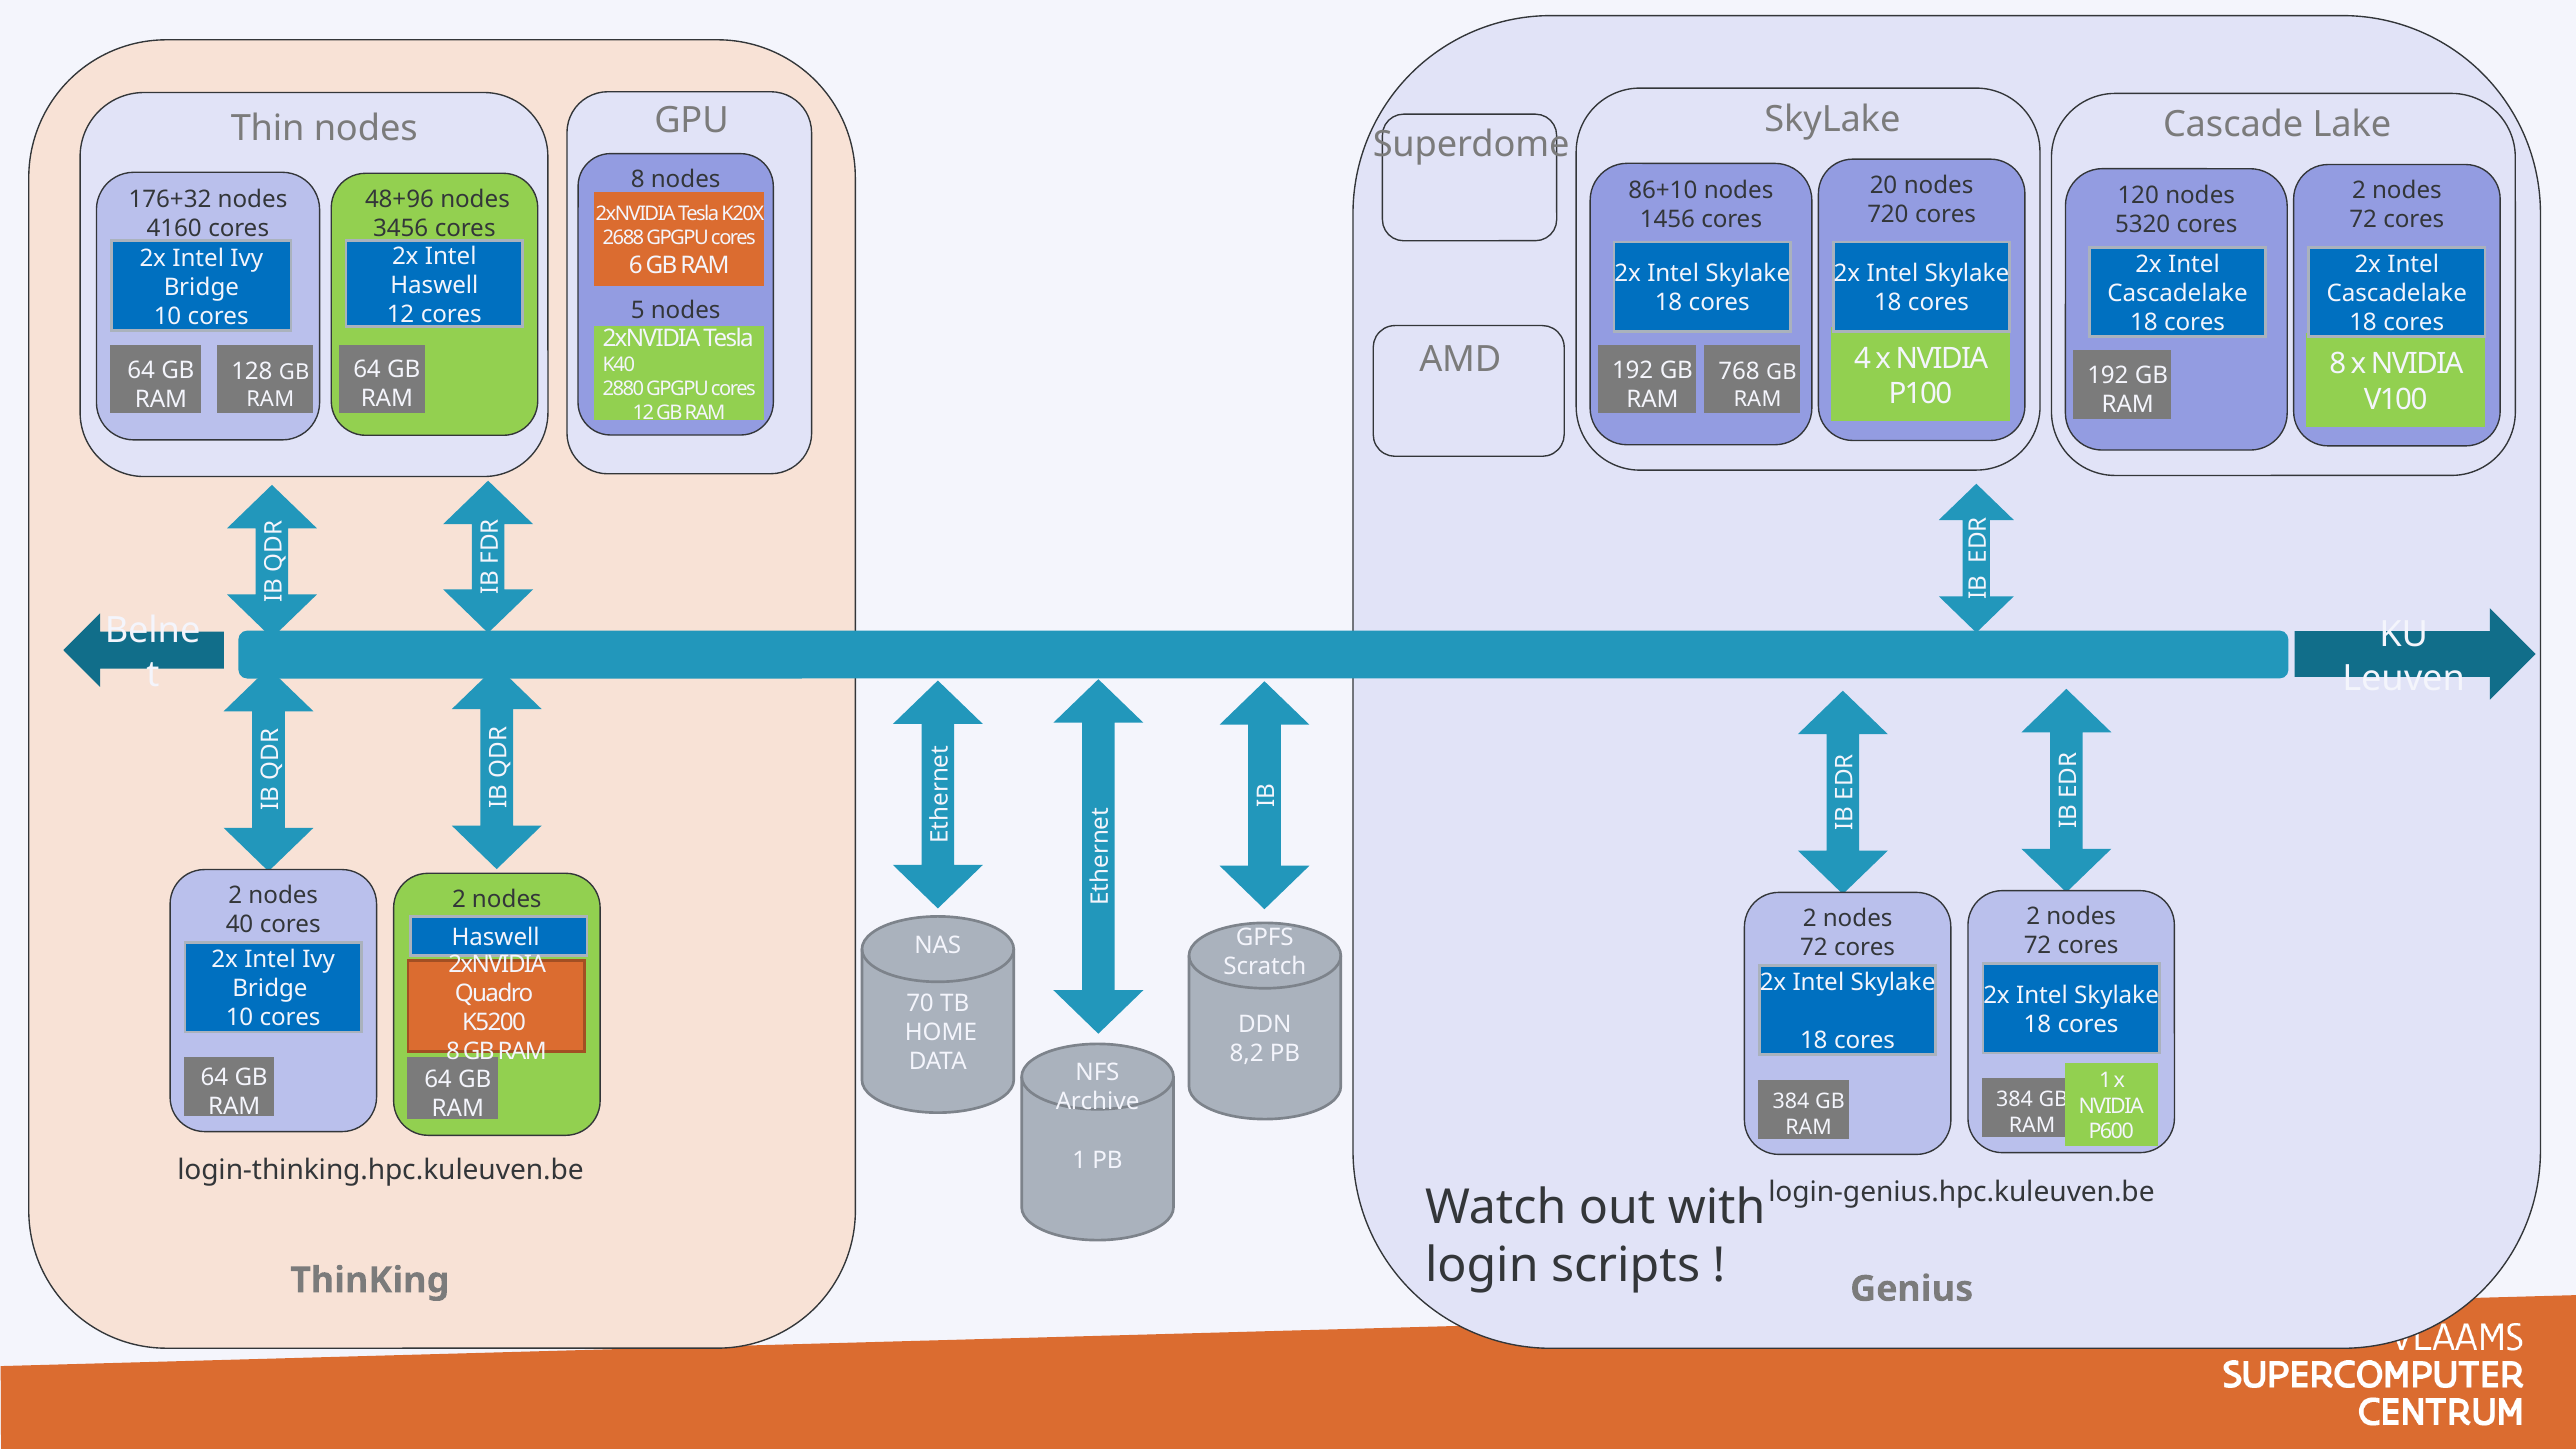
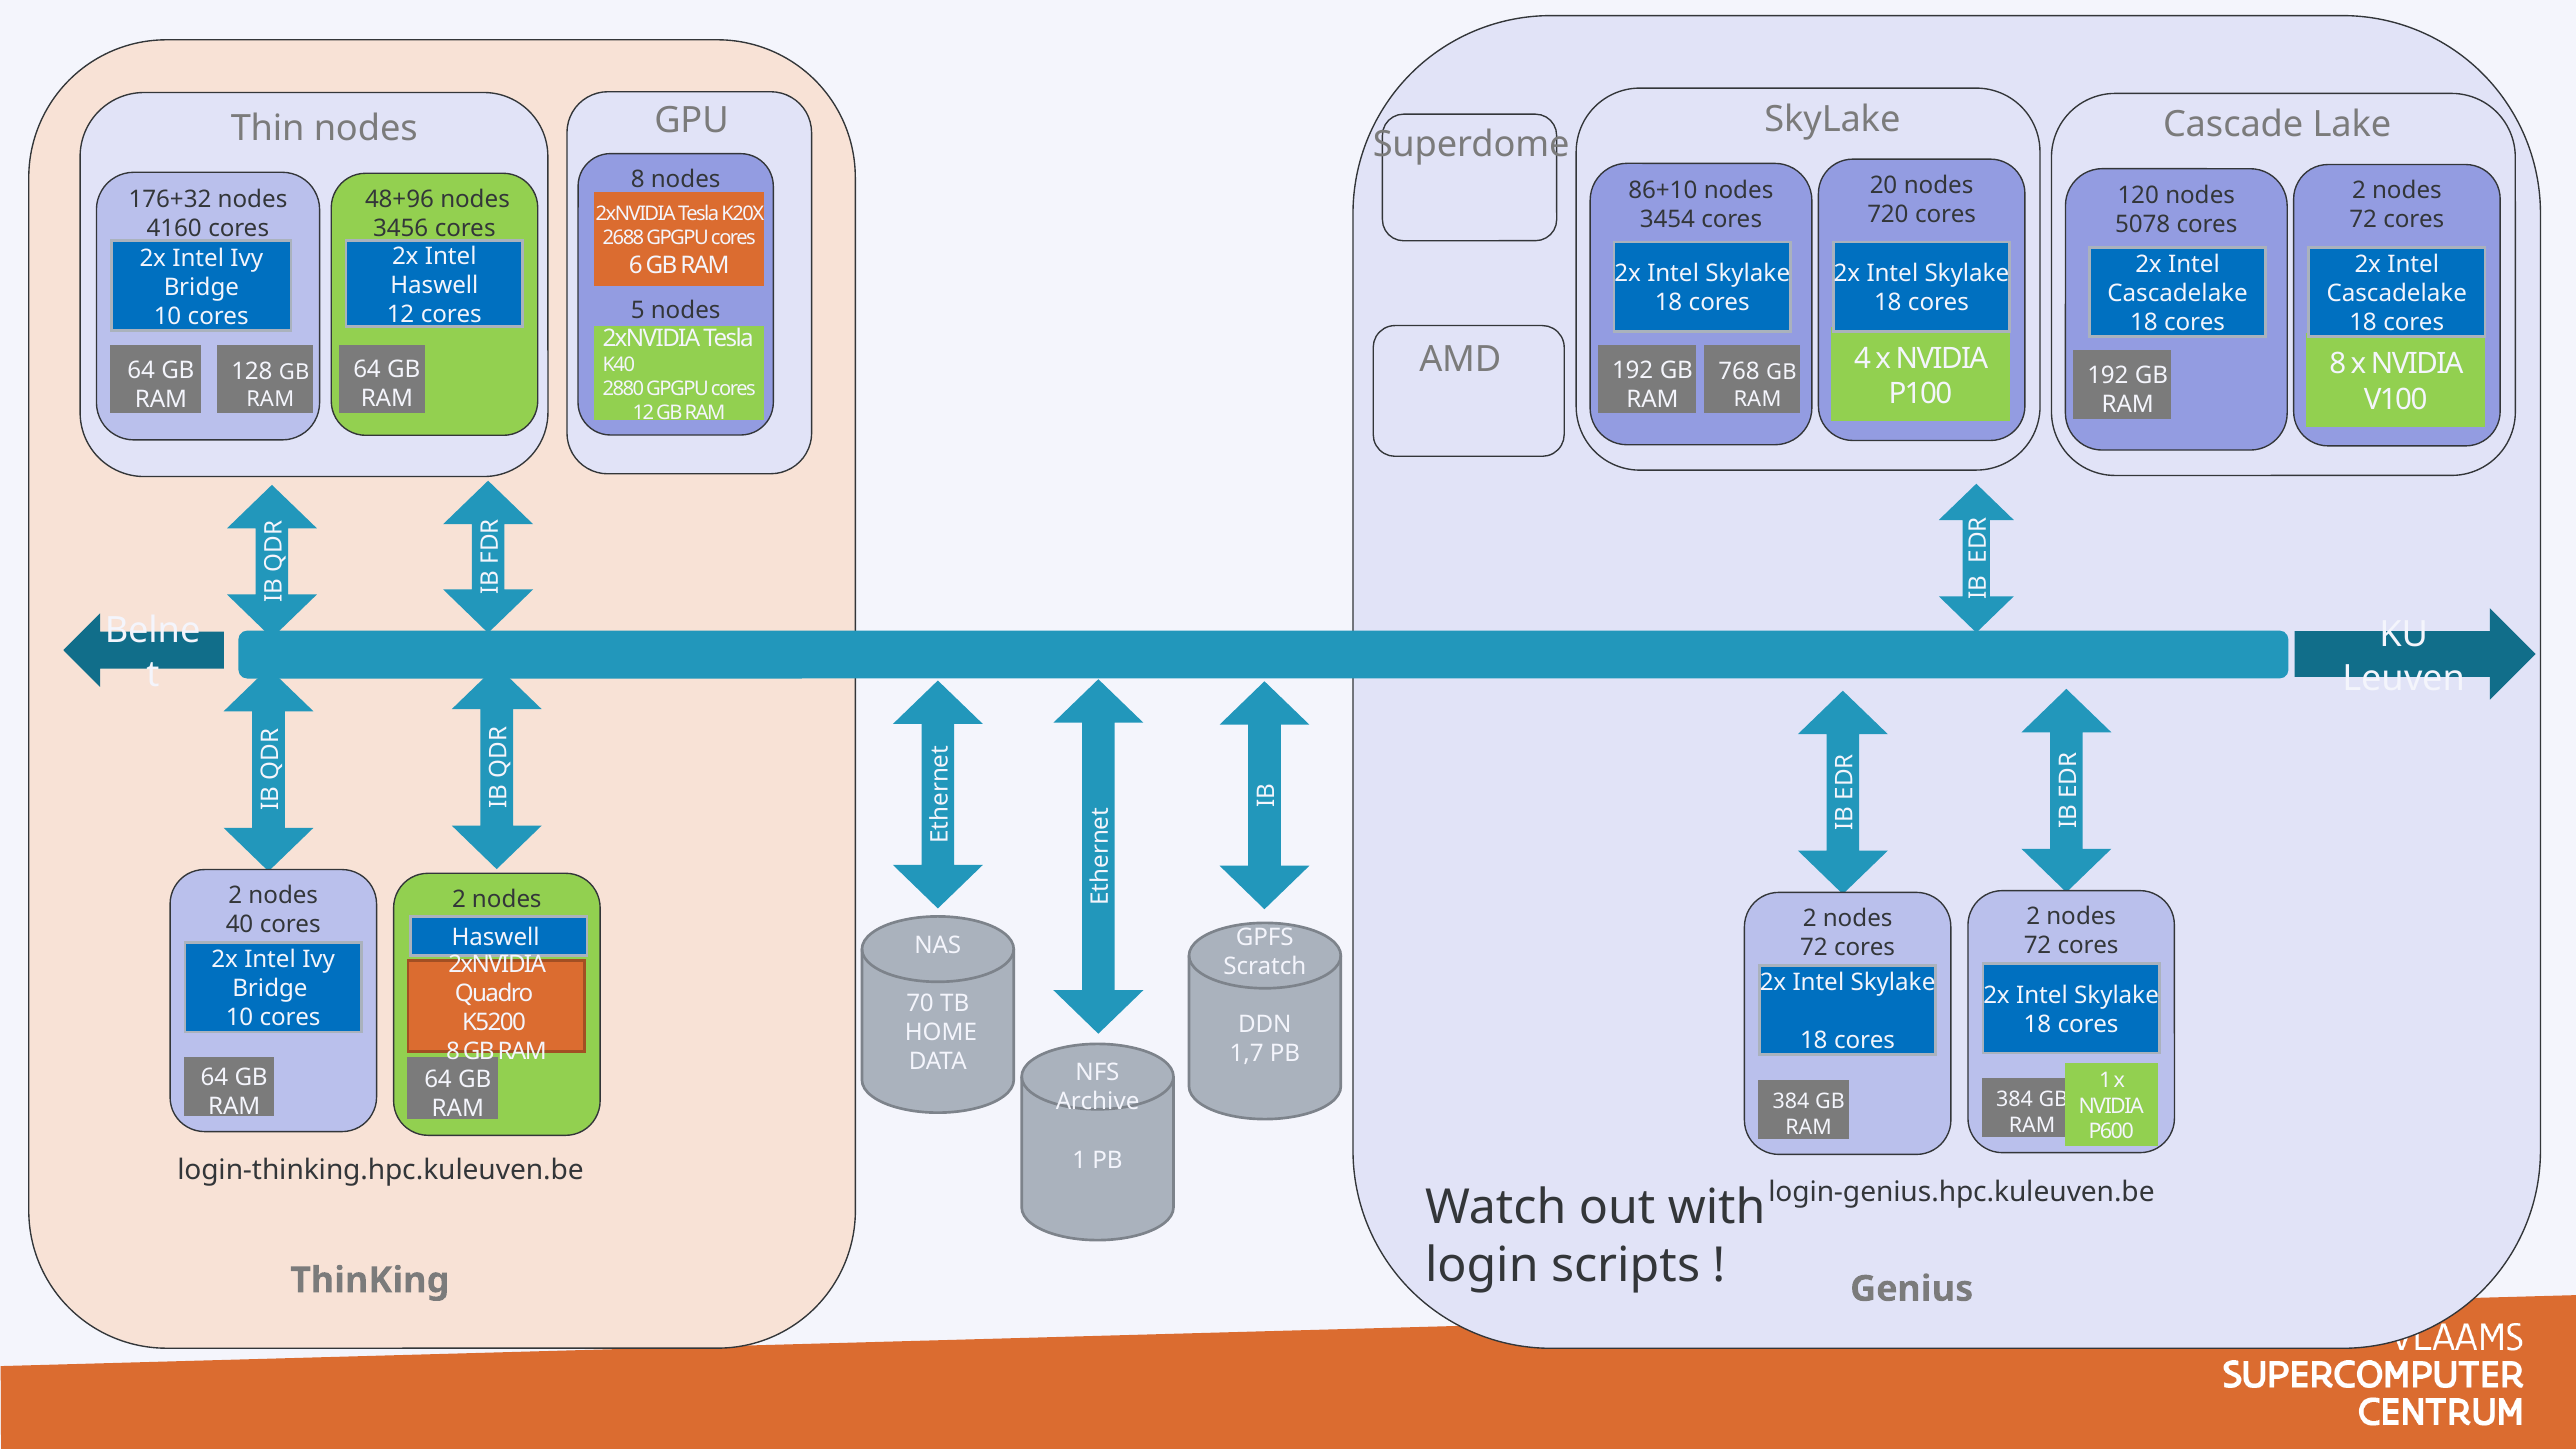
1456: 1456 -> 3454 (1667, 219)
5320: 5320 -> 5078 (2143, 225)
8,2: 8,2 -> 1,7 (1247, 1054)
